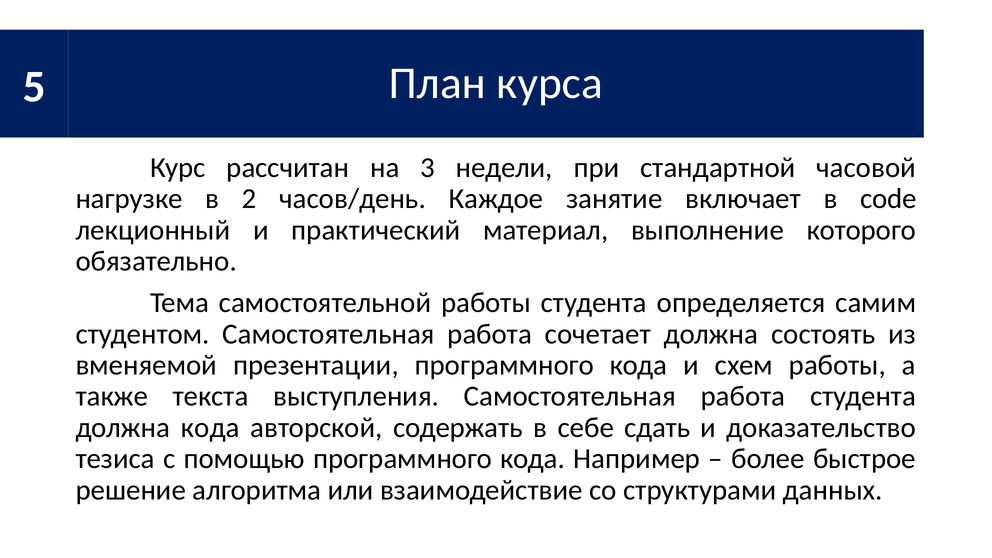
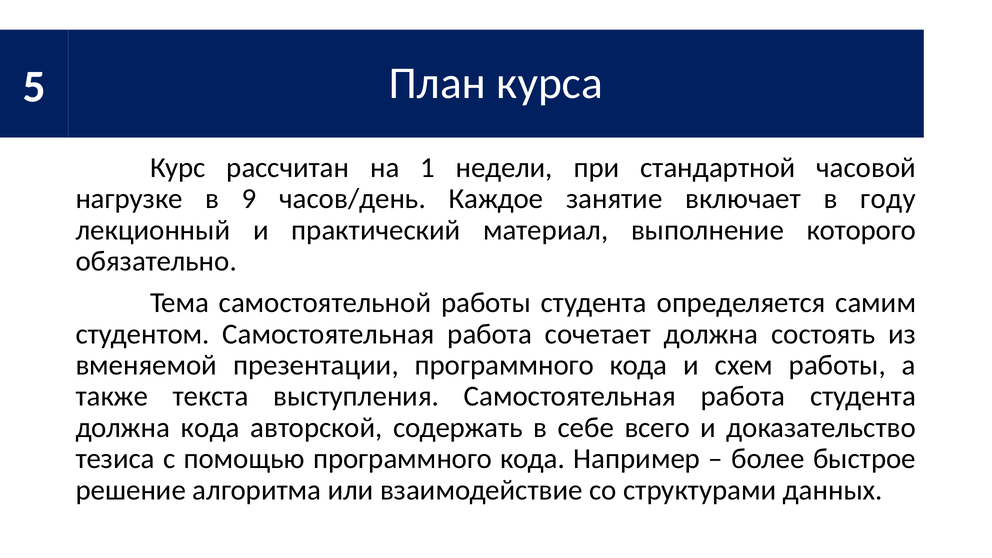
3: 3 -> 1 (428, 168)
2: 2 -> 9 (249, 199)
code: code -> году (888, 199)
сдать: сдать -> всего (657, 428)
